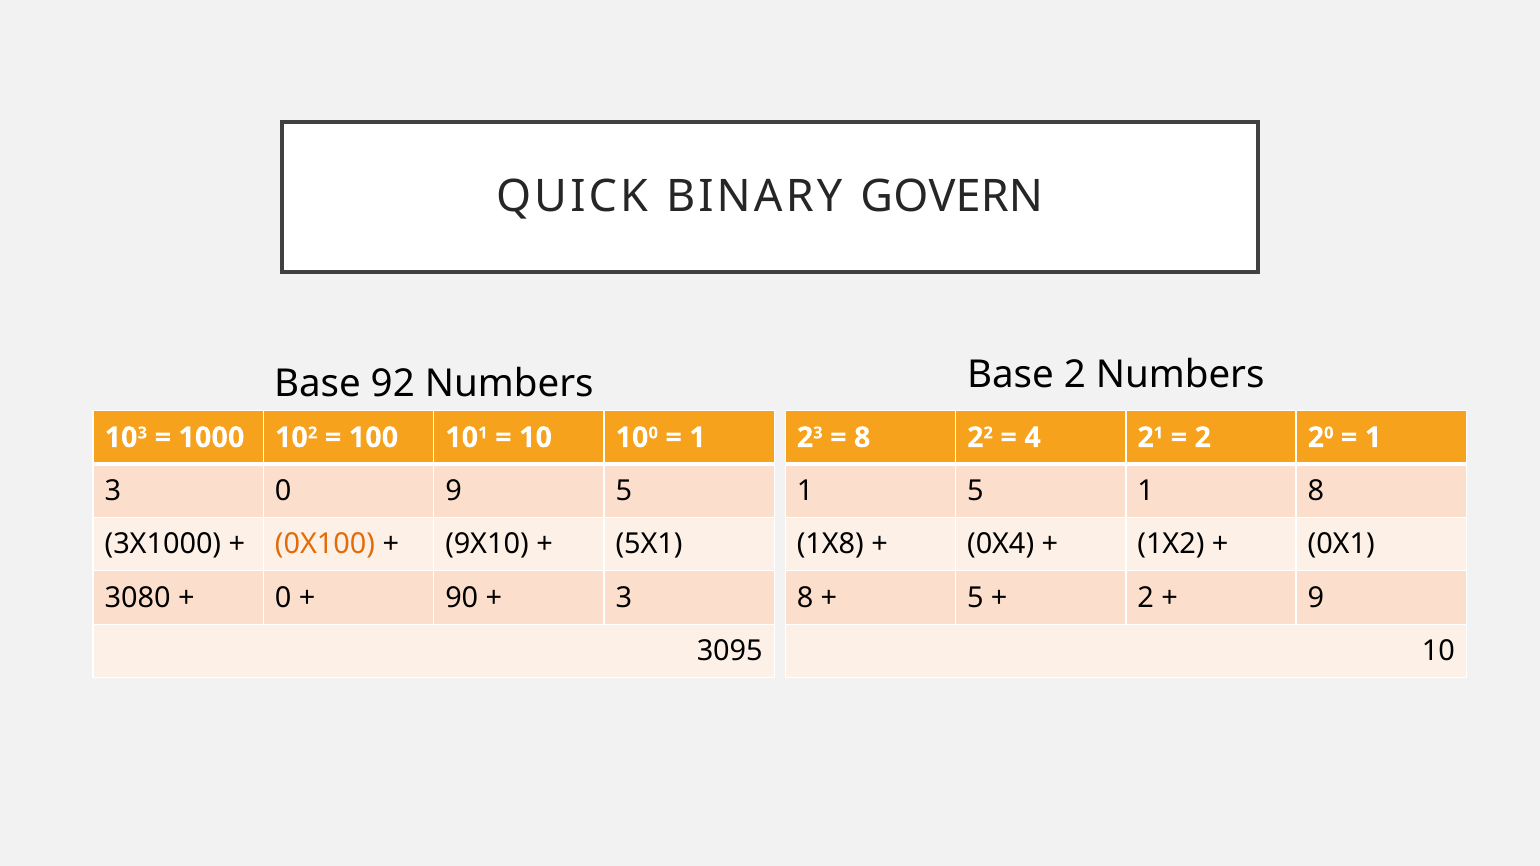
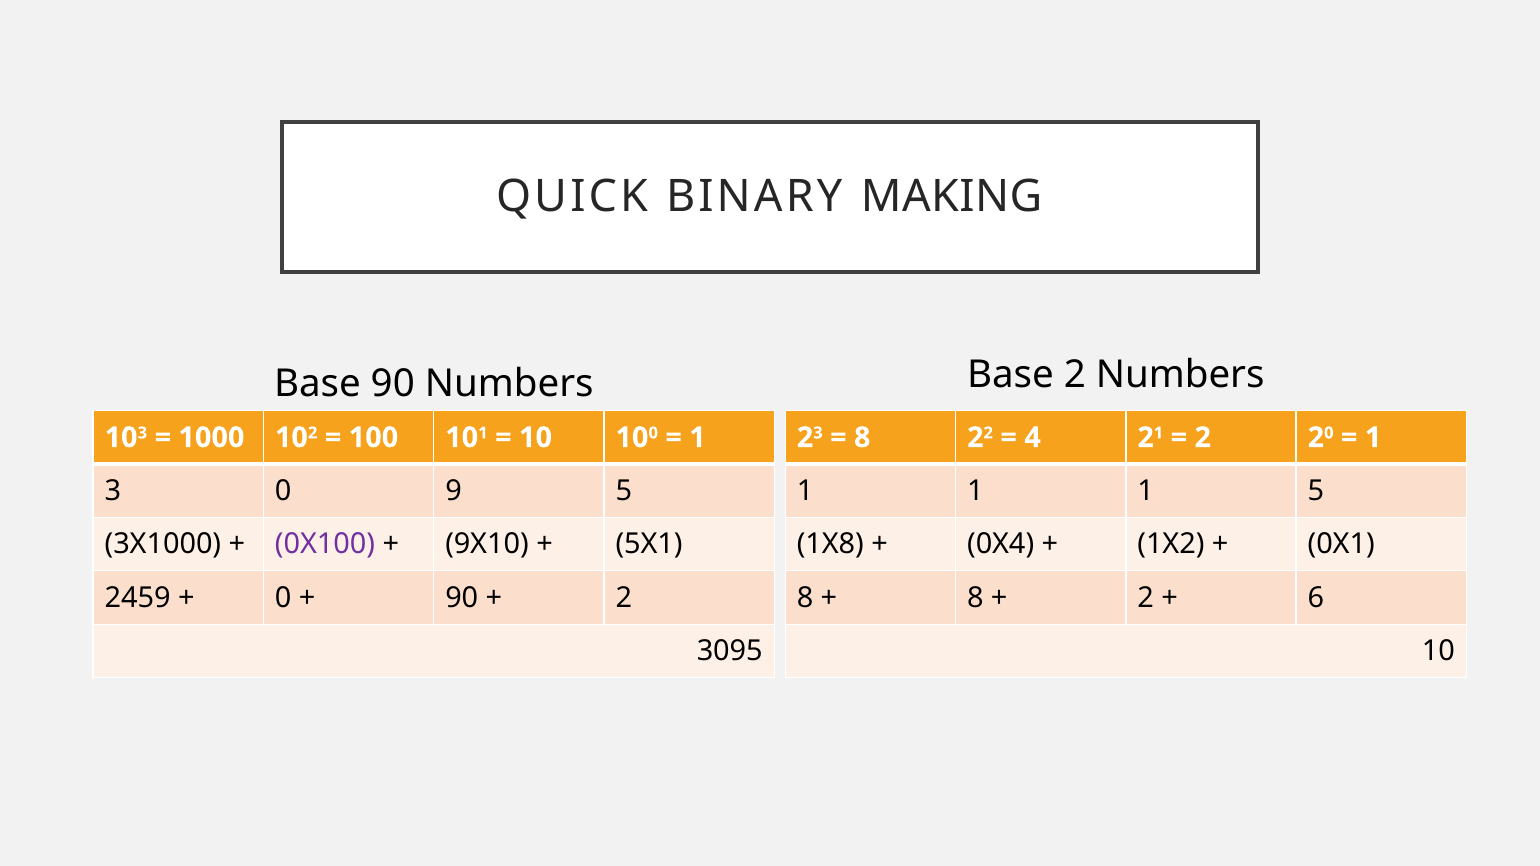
GOVERN: GOVERN -> MAKING (952, 197)
Base 92: 92 -> 90 (393, 384)
5: 5 -> 1 (975, 491)
1 8: 8 -> 5 (1316, 491)
0X100 colour: orange -> purple (325, 545)
3080: 3080 -> 2459 (138, 598)
3: 3 -> 2 (624, 598)
5: 5 -> 8 (975, 598)
9: 9 -> 6 (1316, 598)
